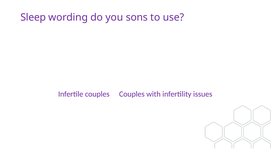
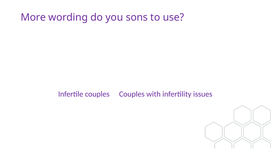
Sleep: Sleep -> More (33, 17)
